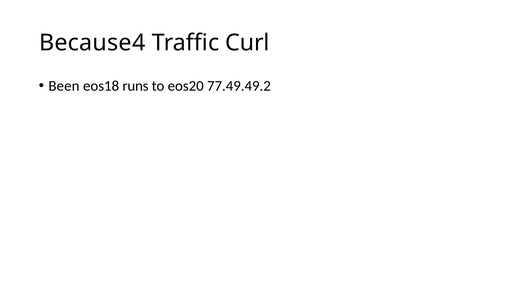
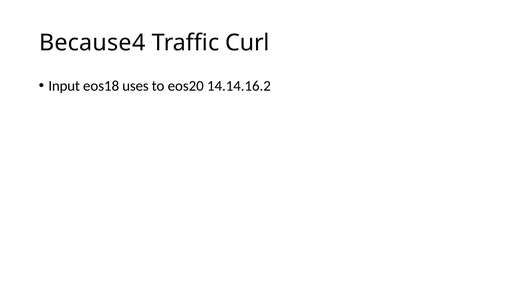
Been: Been -> Input (64, 86)
runs: runs -> uses (135, 86)
77.49.49.2: 77.49.49.2 -> 14.14.16.2 (239, 86)
